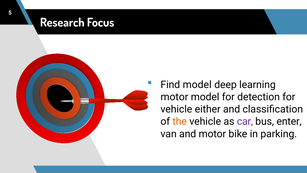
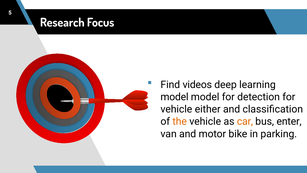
Find model: model -> videos (197, 85)
motor: motor -> model (174, 97)
car colour: purple -> orange (245, 121)
